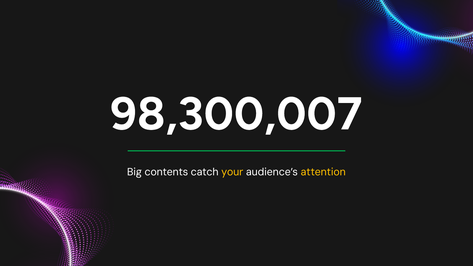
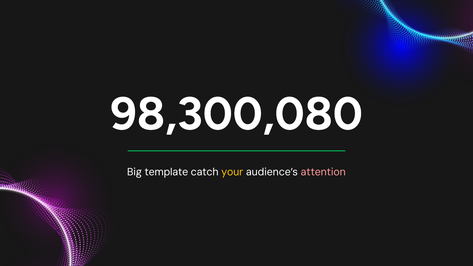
98,300,007: 98,300,007 -> 98,300,080 (236, 114)
contents: contents -> template (166, 172)
attention colour: yellow -> pink (323, 172)
